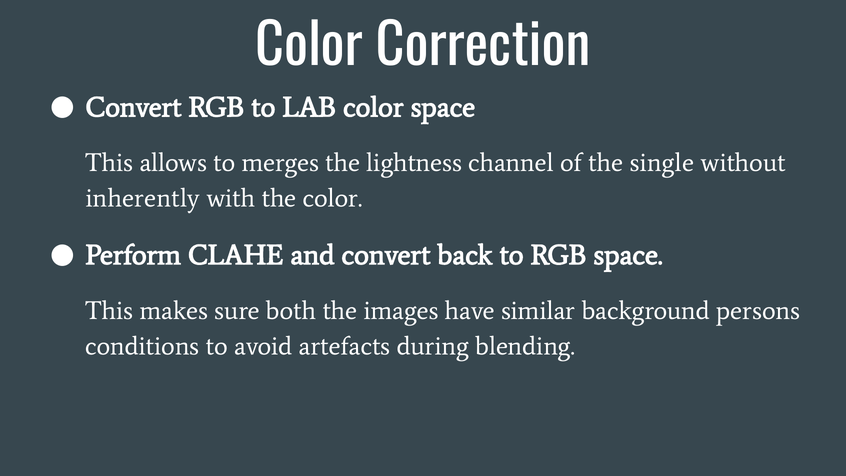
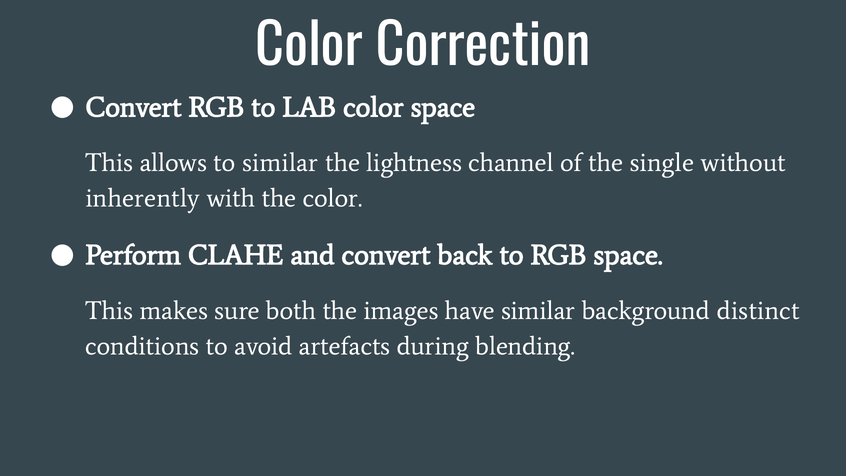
to merges: merges -> similar (280, 163)
persons: persons -> distinct (758, 310)
